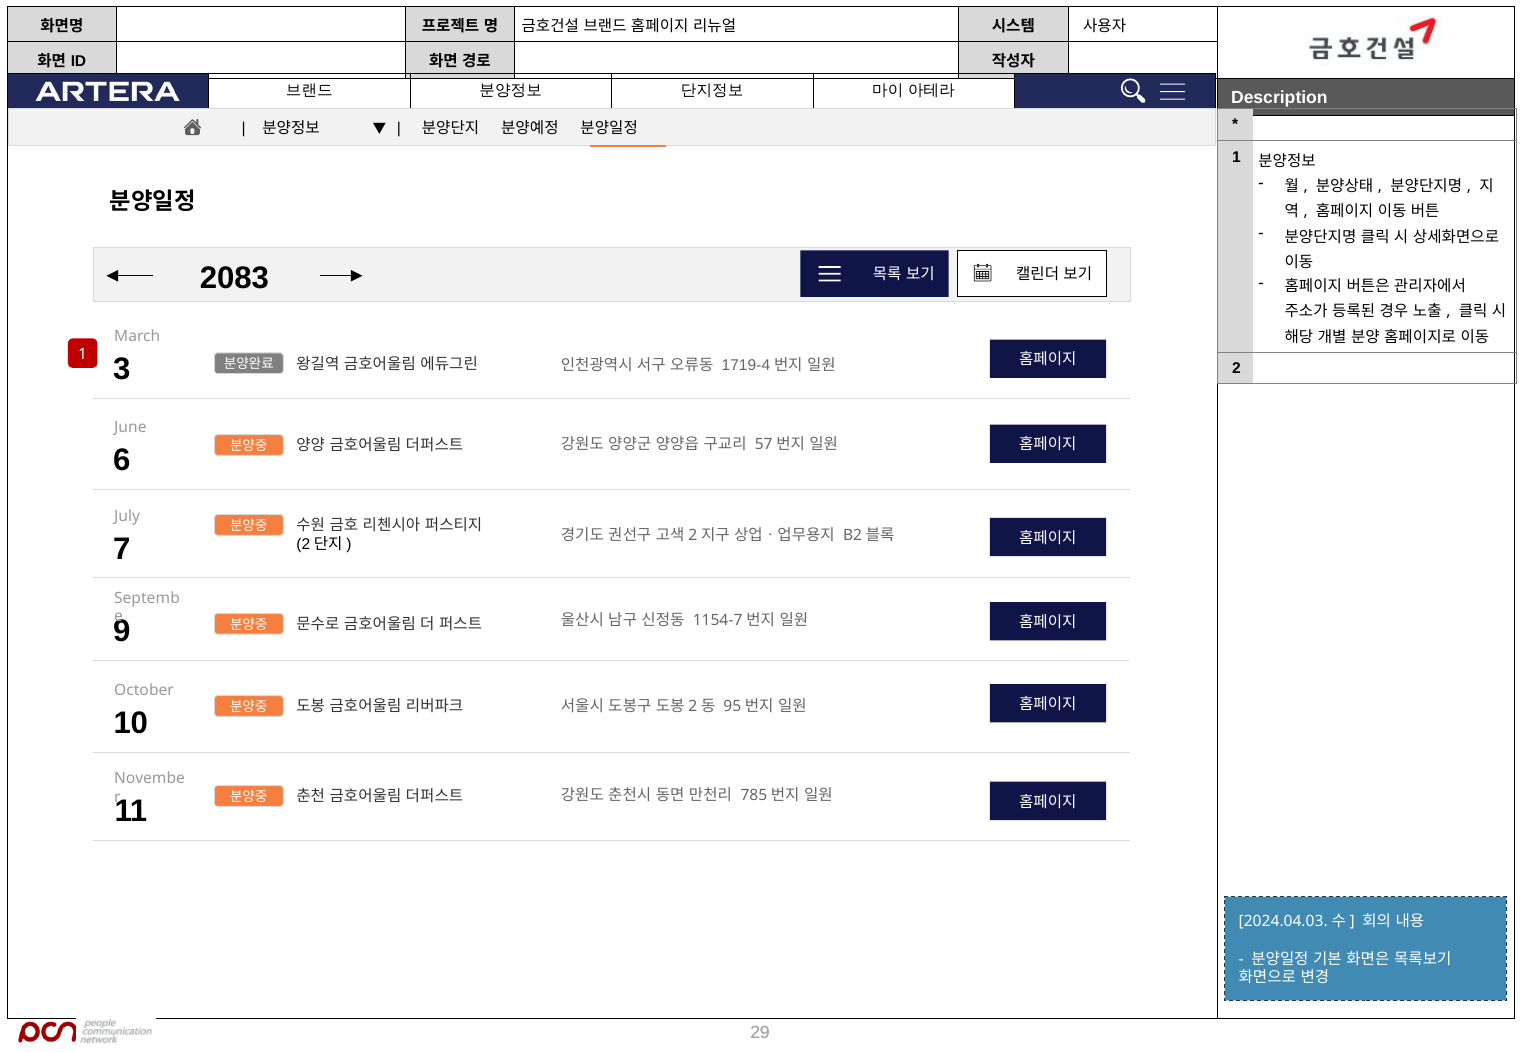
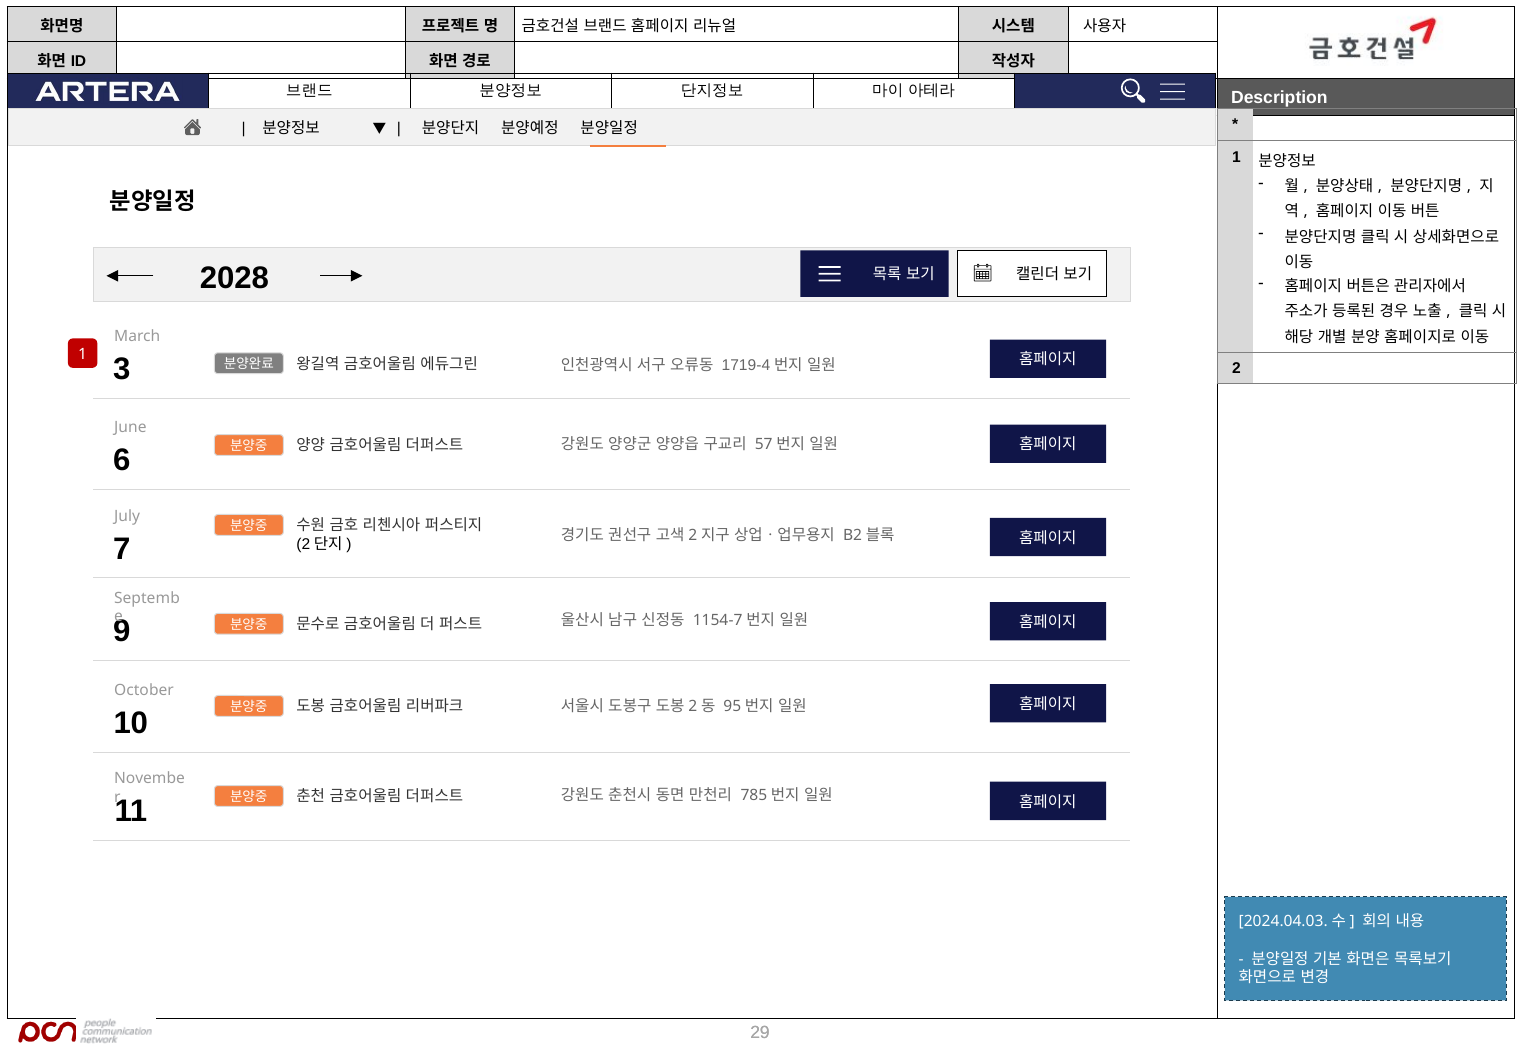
2083: 2083 -> 2028 (234, 278)
